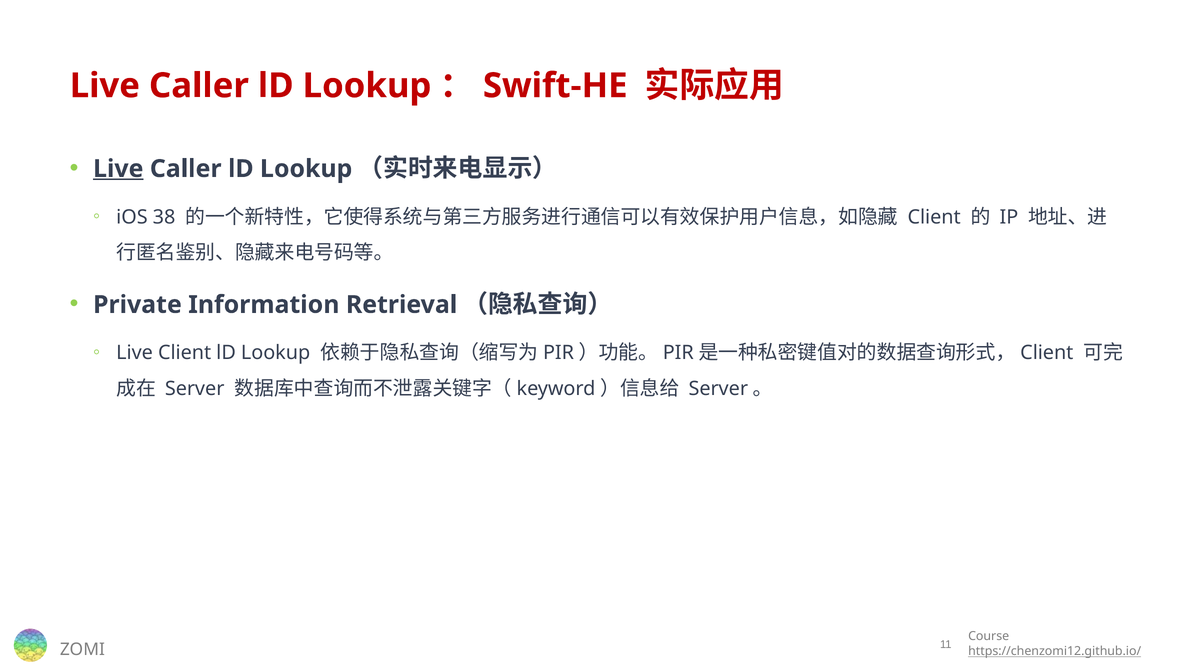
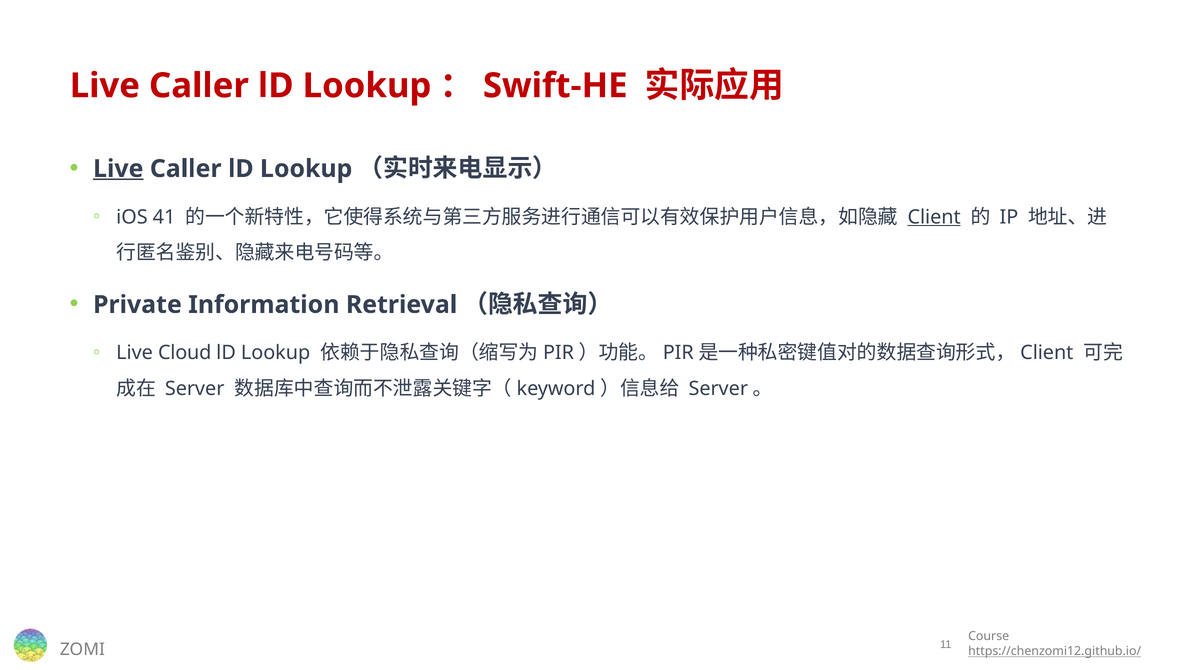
38: 38 -> 41 (164, 217)
Client underline: none -> present (934, 217)
Live Client: Client -> Cloud (185, 353)
